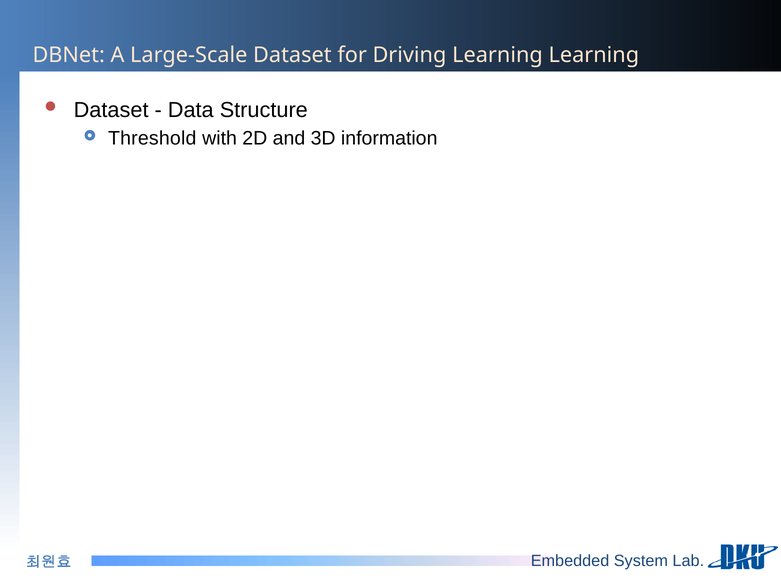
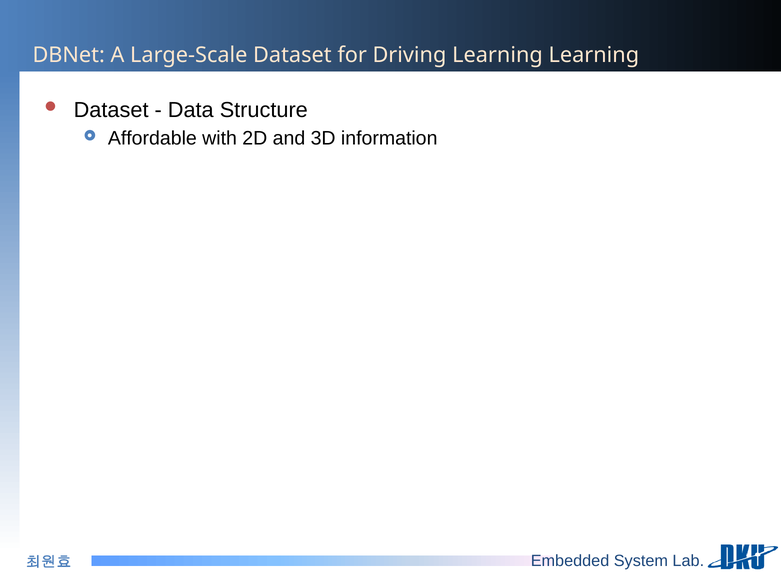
Threshold: Threshold -> Affordable (152, 138)
